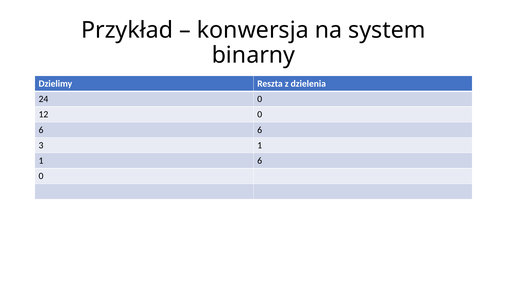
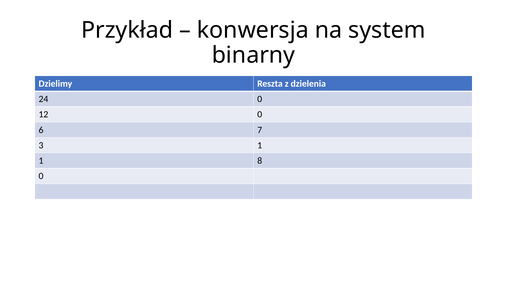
6 6: 6 -> 7 (260, 130)
1 6: 6 -> 8 (260, 161)
